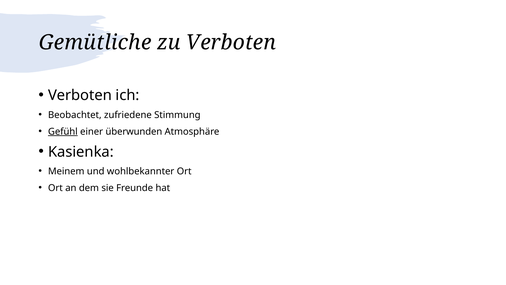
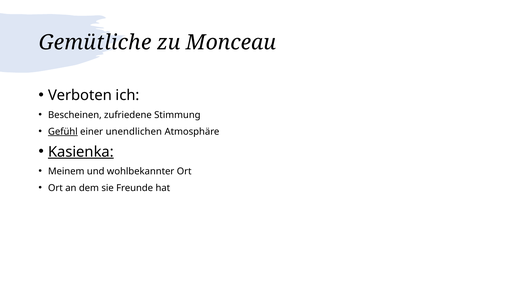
zu Verboten: Verboten -> Monceau (231, 43)
Beobachtet: Beobachtet -> Bescheinen (75, 115)
überwunden: überwunden -> unendlichen (134, 131)
Kasienka underline: none -> present (81, 152)
